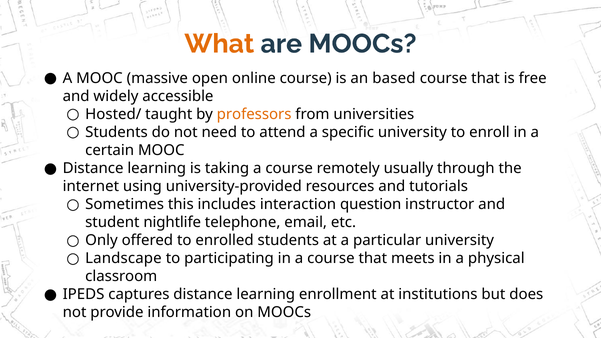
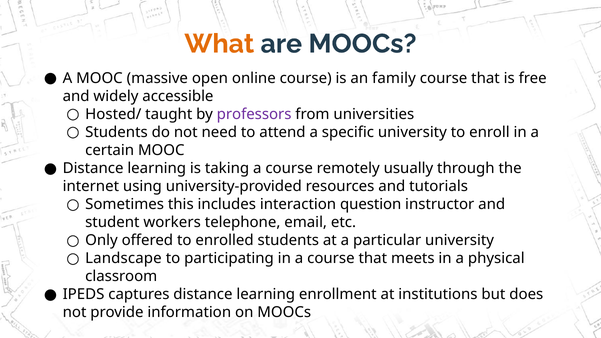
based: based -> family (394, 78)
professors colour: orange -> purple (254, 114)
nightlife: nightlife -> workers (172, 222)
